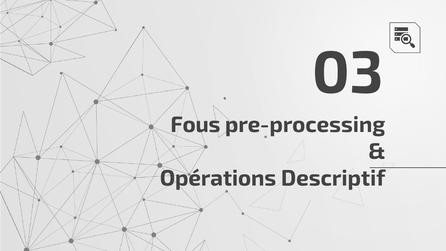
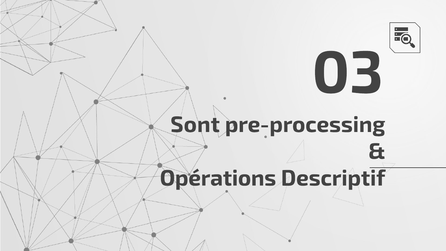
Fous: Fous -> Sont (195, 125)
